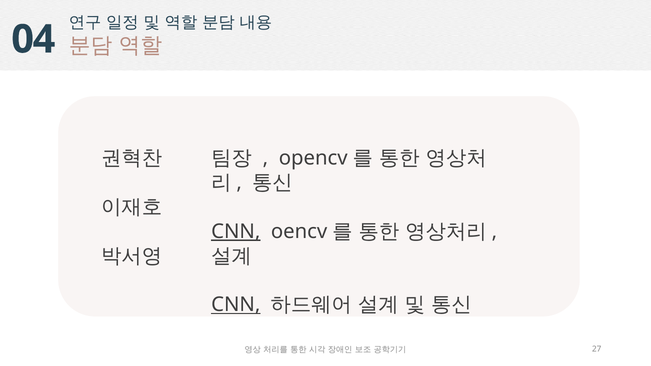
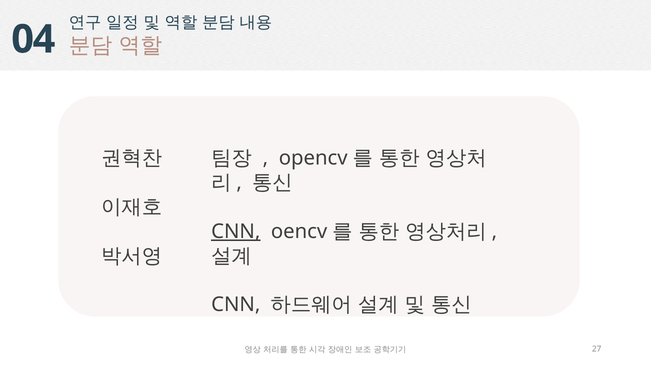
CNN underline: present -> none (236, 305)
